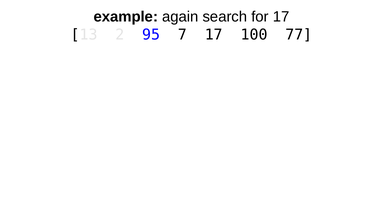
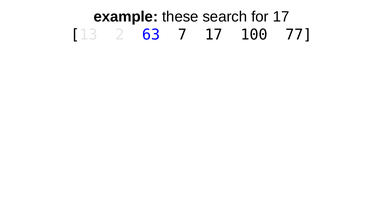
again: again -> these (180, 17)
95: 95 -> 63 (151, 35)
